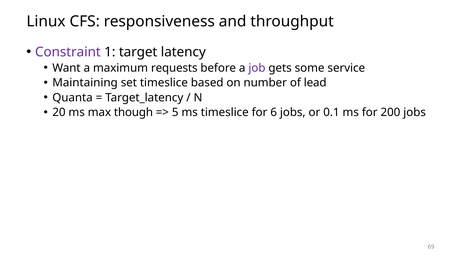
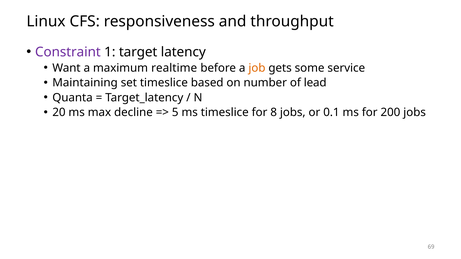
requests: requests -> realtime (174, 68)
job colour: purple -> orange (257, 68)
though: though -> decline (133, 113)
6: 6 -> 8 (274, 113)
